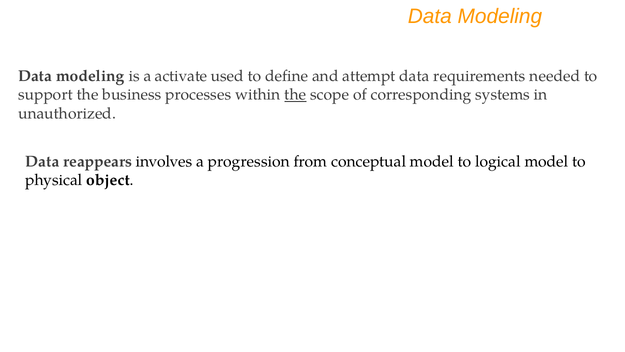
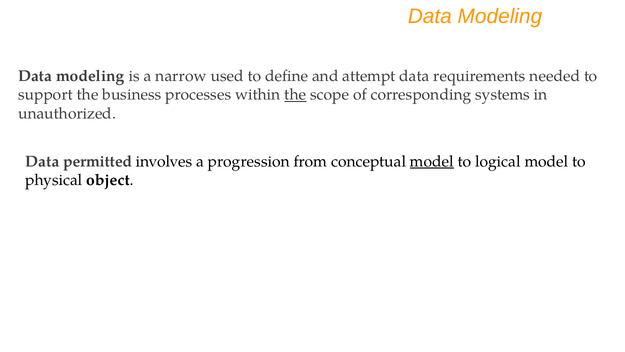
activate: activate -> narrow (181, 76)
reappears: reappears -> permitted (98, 161)
model underline: none -> present (432, 161)
